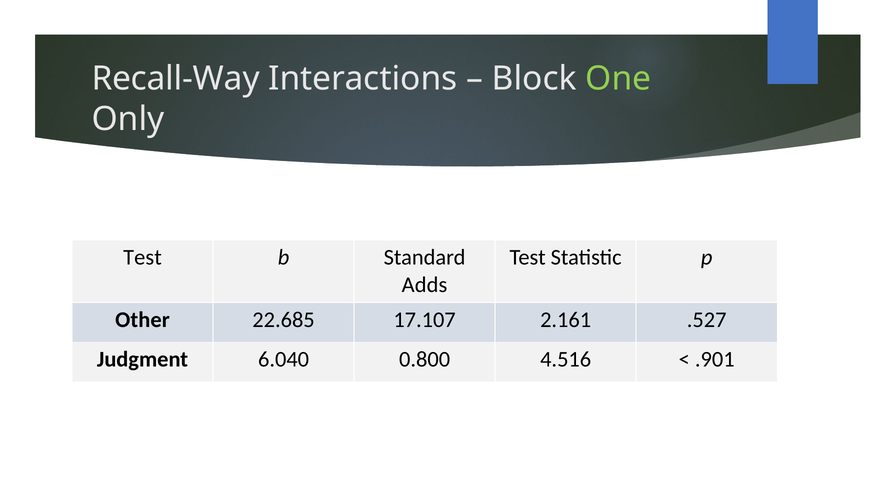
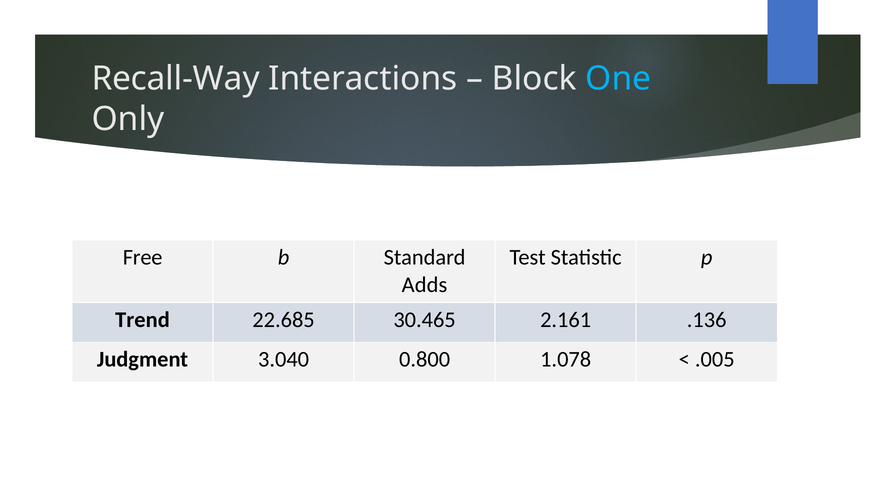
One colour: light green -> light blue (618, 79)
Test: Test -> Free (143, 258)
Other: Other -> Trend (142, 320)
17.107: 17.107 -> 30.465 (425, 320)
.527: .527 -> .136 (707, 320)
6.040: 6.040 -> 3.040 (284, 360)
4.516: 4.516 -> 1.078 (566, 360)
.901: .901 -> .005 (715, 360)
